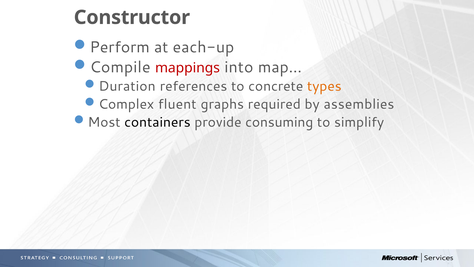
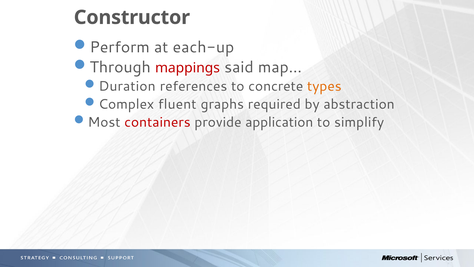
Compile: Compile -> Through (120, 67)
into: into -> said (239, 67)
assemblies: assemblies -> abstraction (359, 104)
containers colour: black -> red (157, 122)
consuming: consuming -> application (279, 122)
